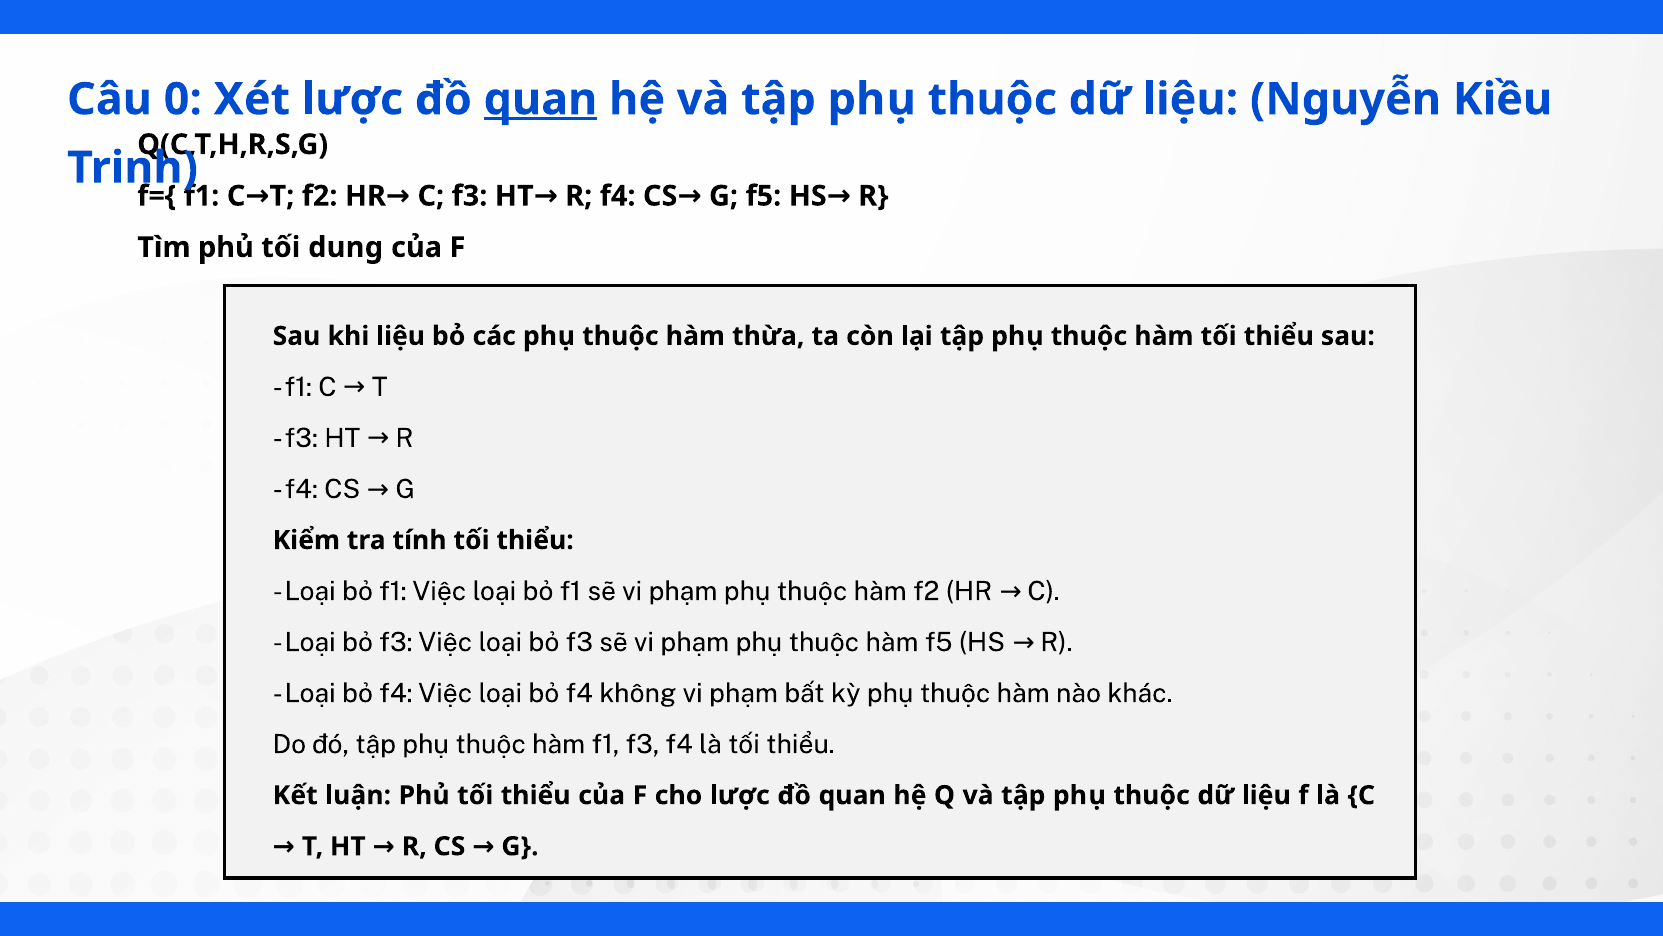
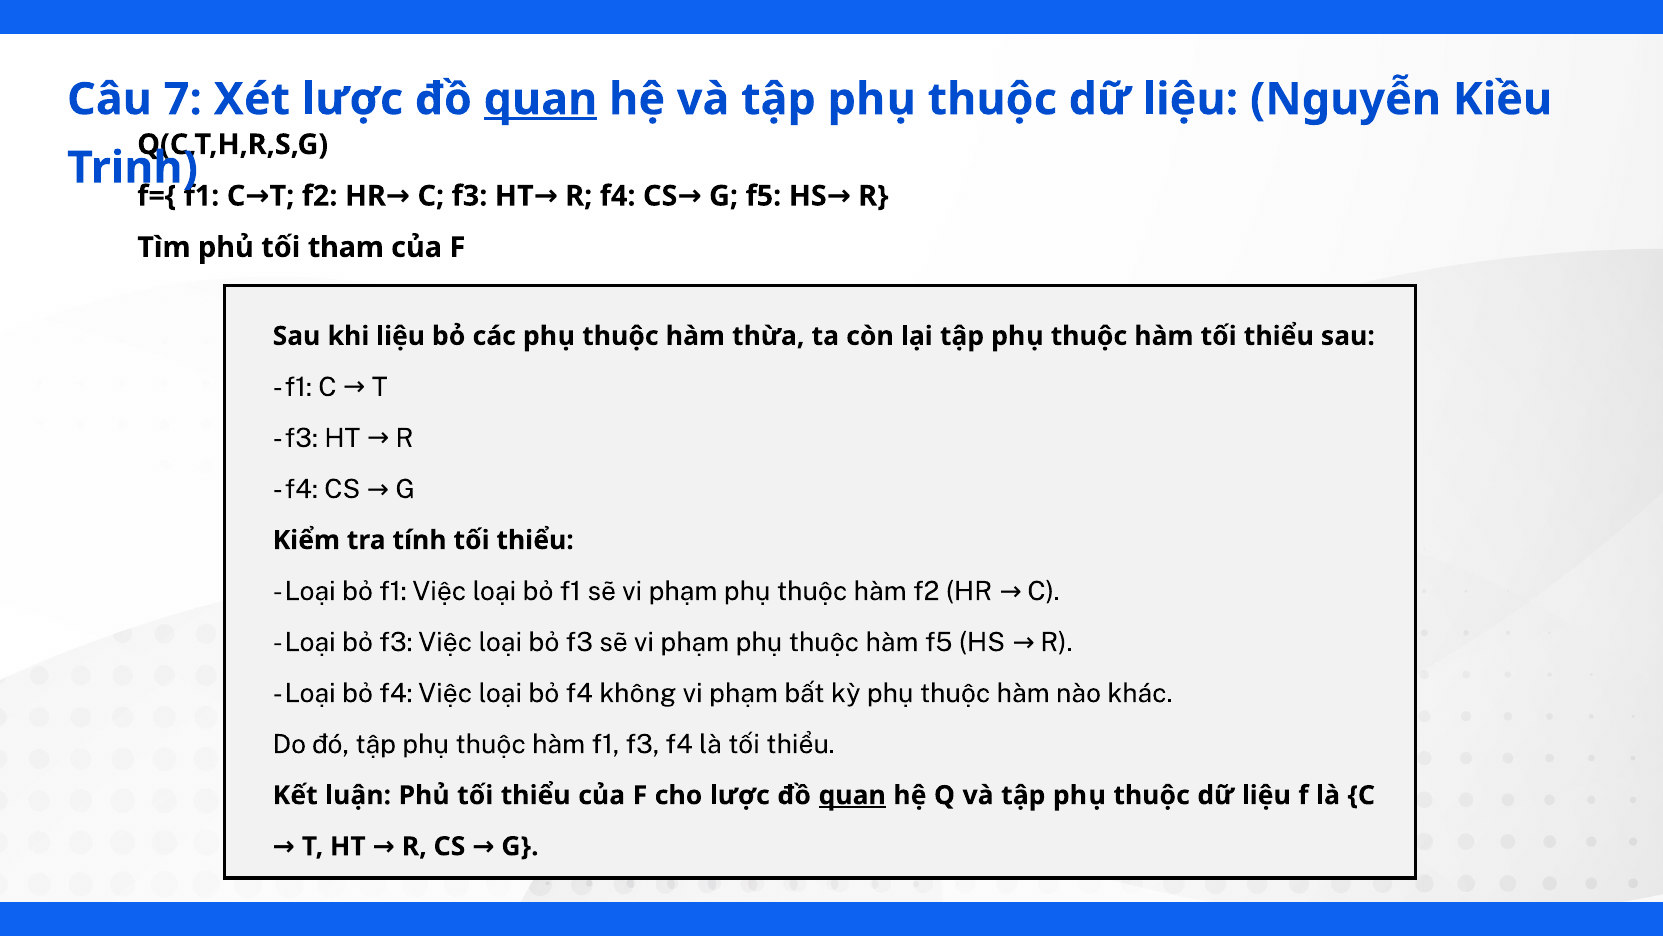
0: 0 -> 7 (183, 99)
dung: dung -> tham (346, 247)
quan underline: none -> present (852, 795)
